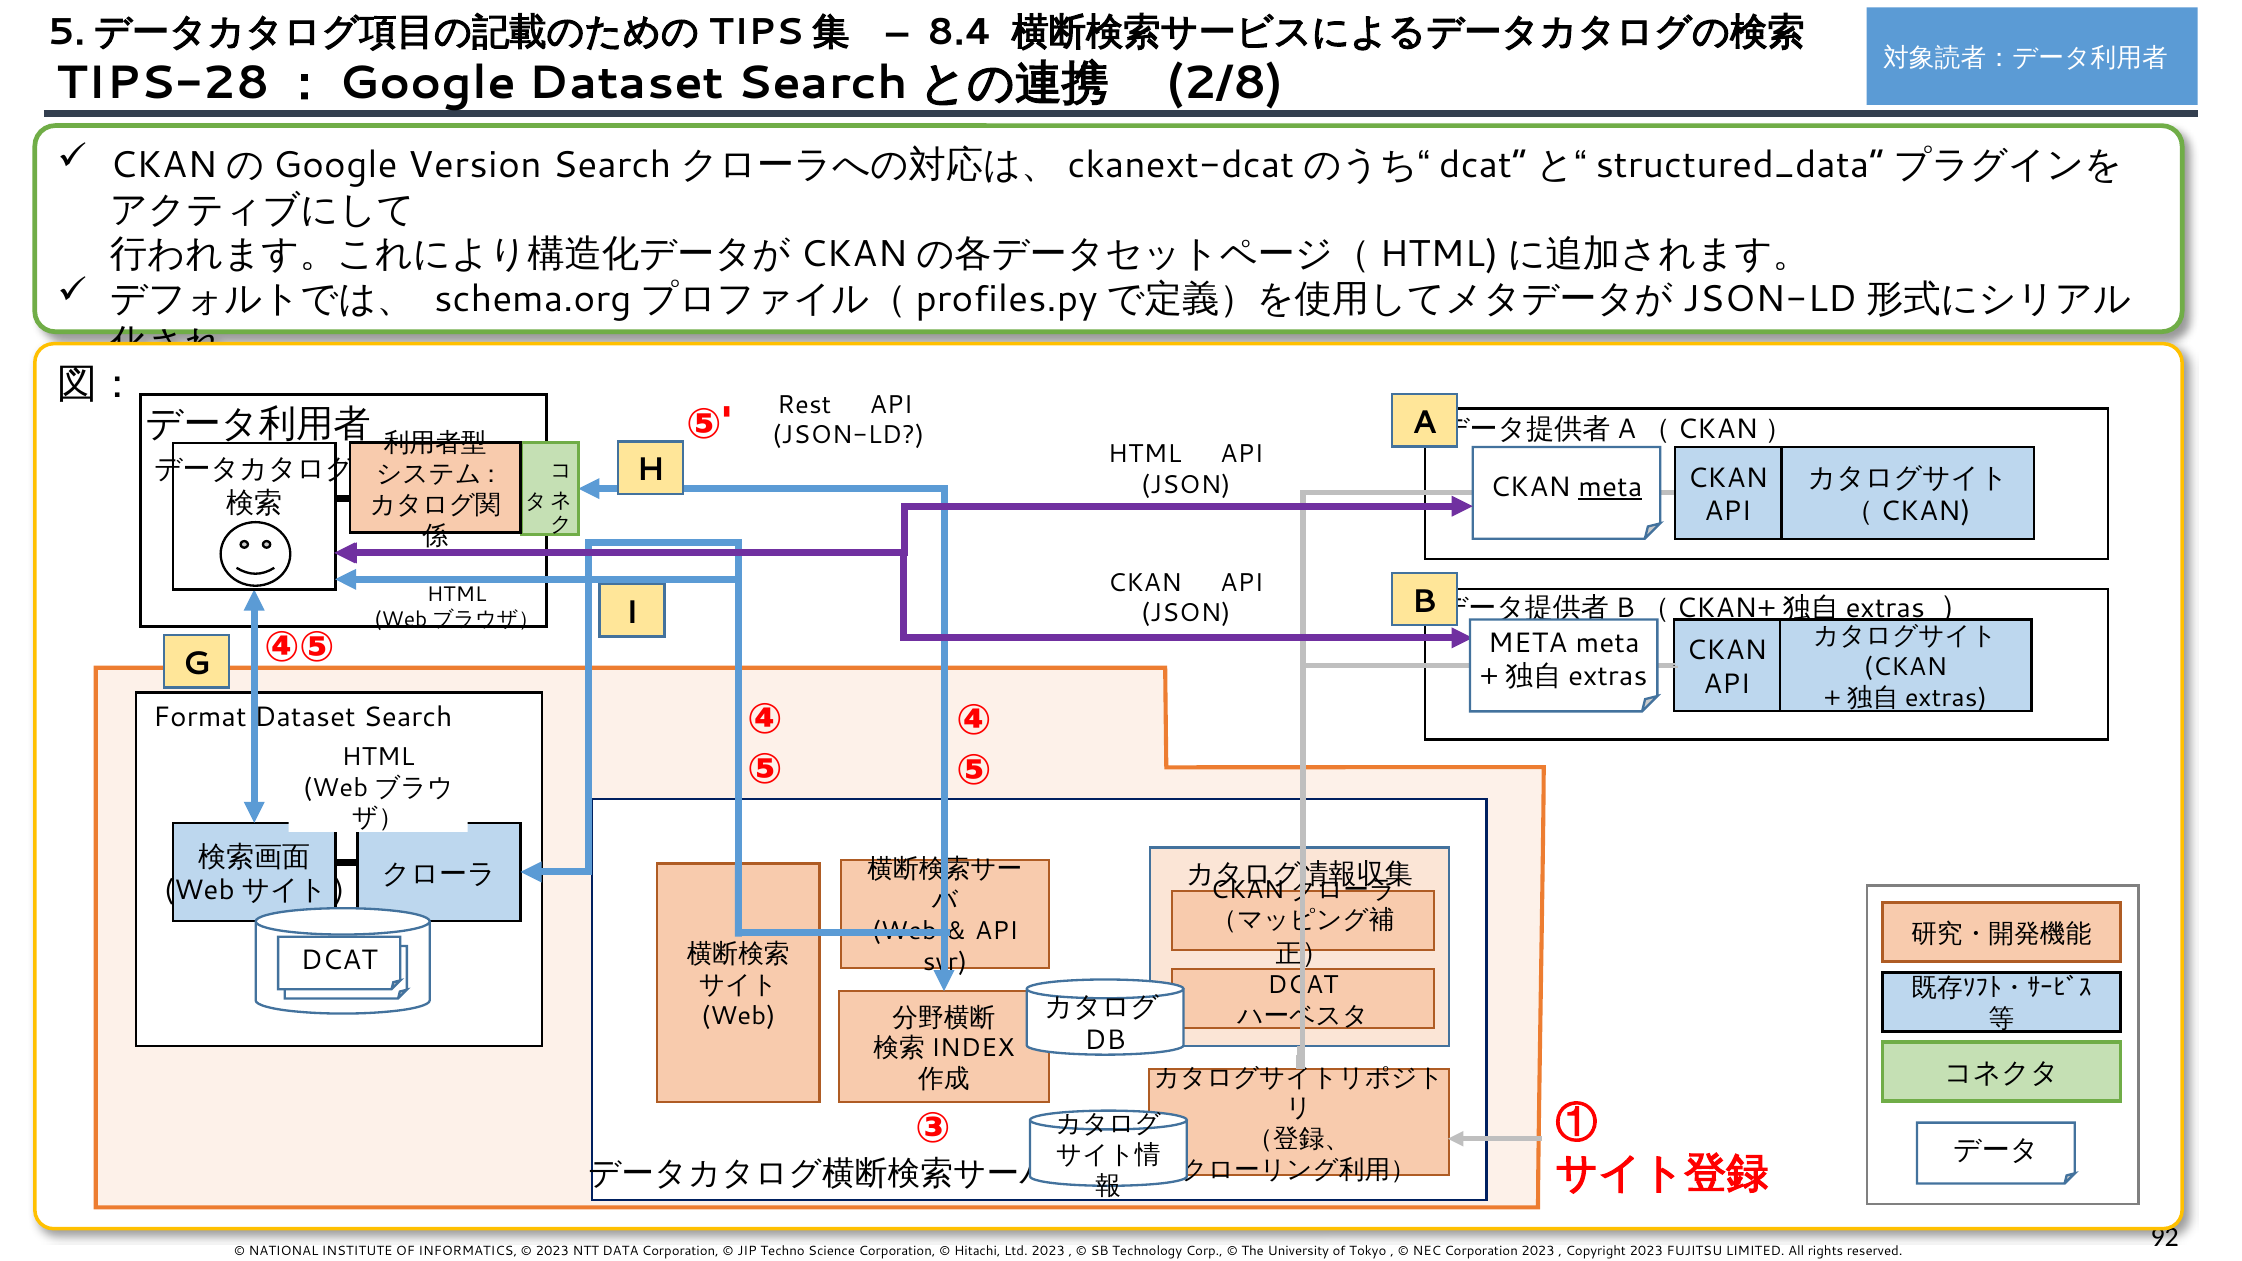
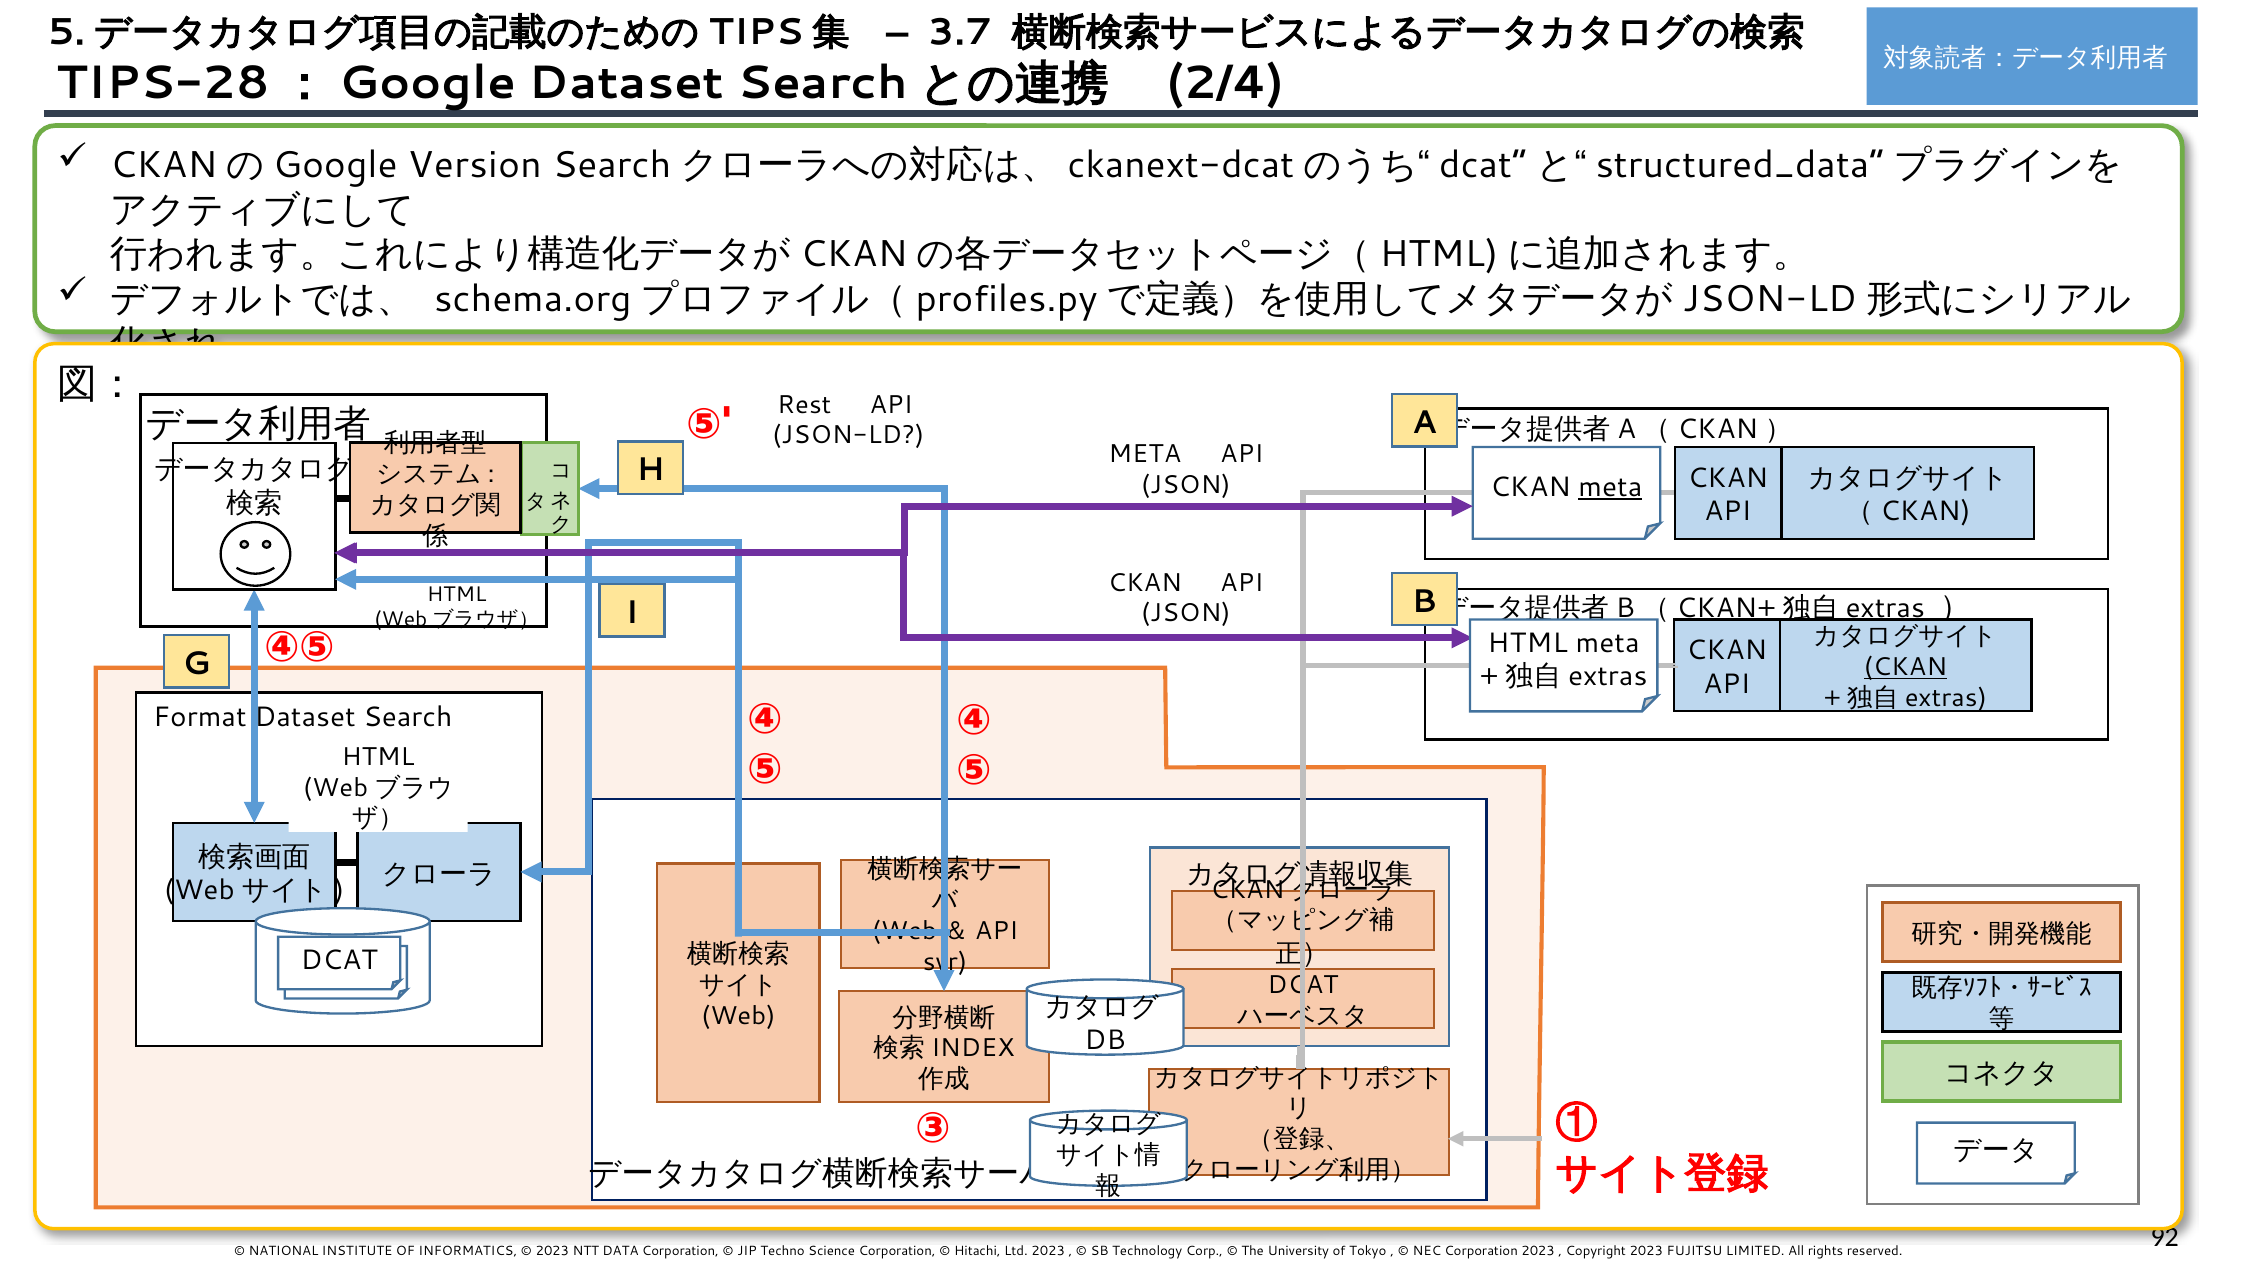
8.4: 8.4 -> 3.7 (960, 32)
2/8: 2/8 -> 2/4 (1225, 83)
HTML: HTML -> META (1145, 454)
META: META -> HTML (1528, 643)
CKAN underline: none -> present (1905, 667)
